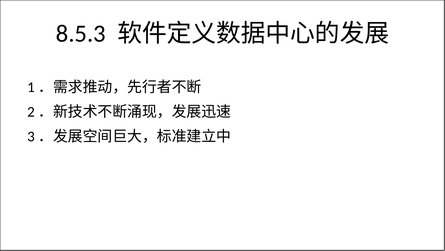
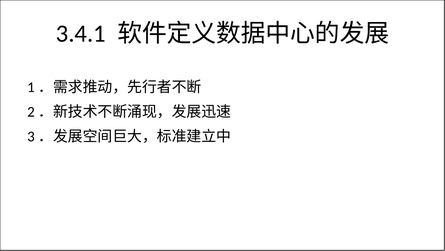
8.5.3: 8.5.3 -> 3.4.1 (81, 33)
